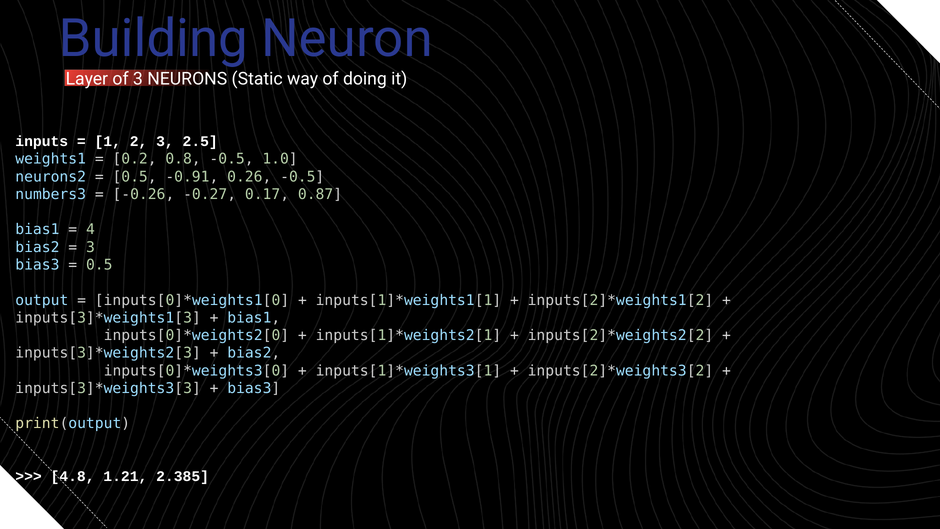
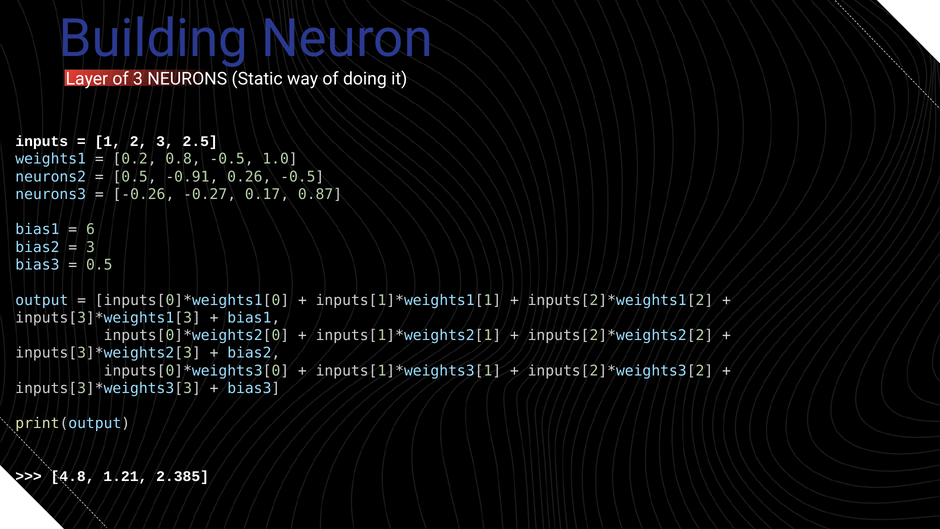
numbers3: numbers3 -> neurons3 (51, 194)
4: 4 -> 6 (90, 230)
